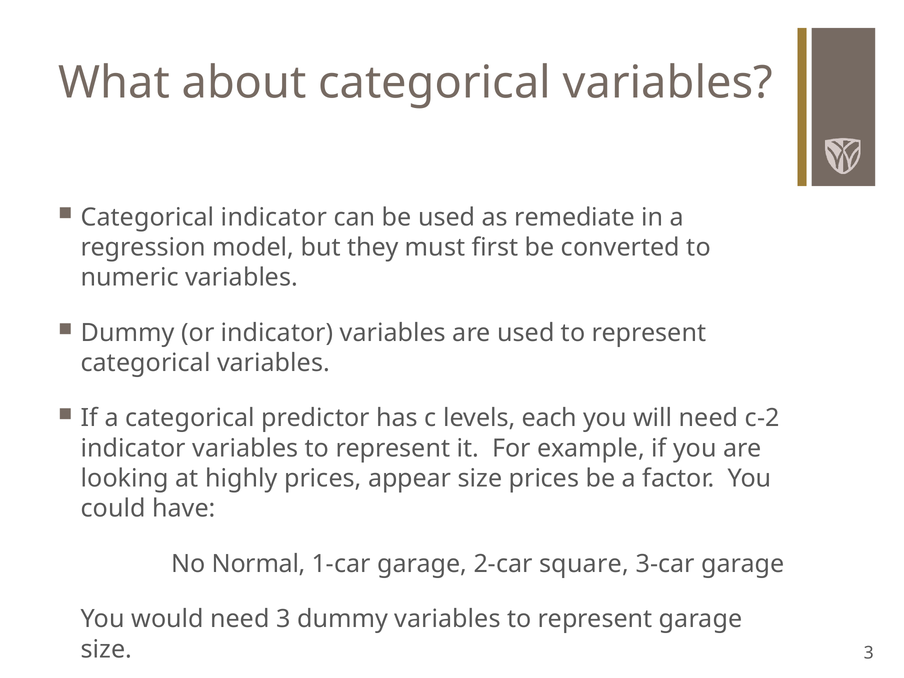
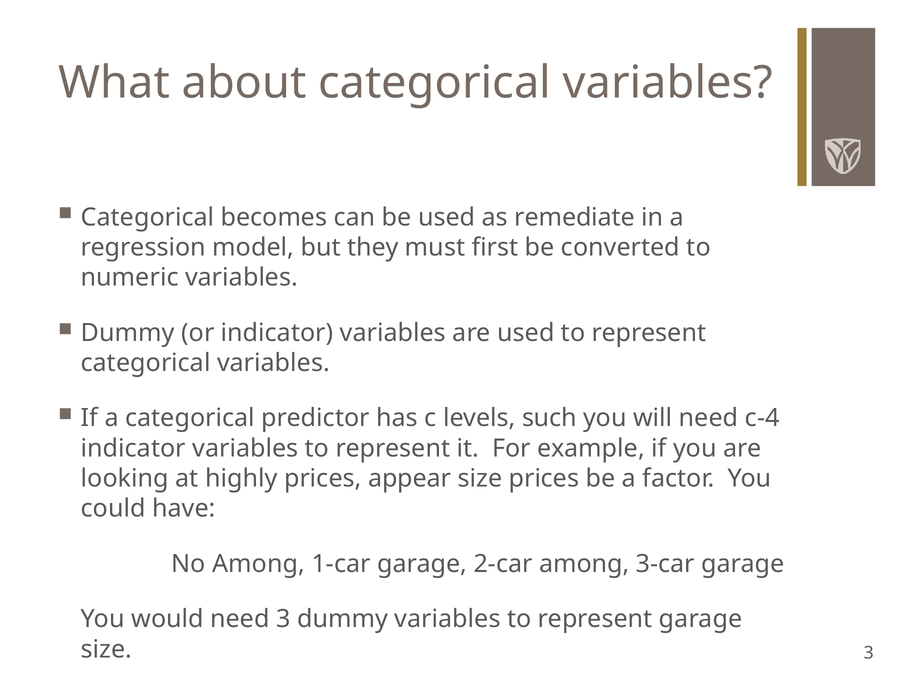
Categorical indicator: indicator -> becomes (274, 217)
each: each -> such (549, 418)
c-2: c-2 -> c-4 (762, 418)
No Normal: Normal -> Among (259, 564)
2-car square: square -> among (584, 564)
